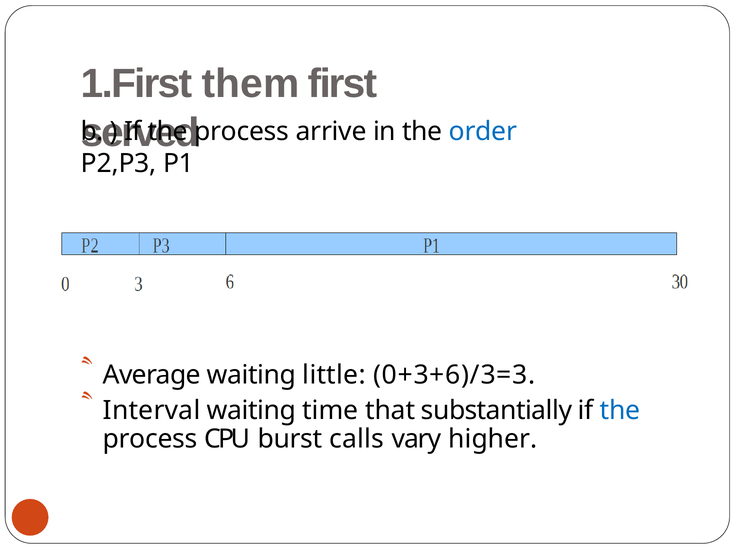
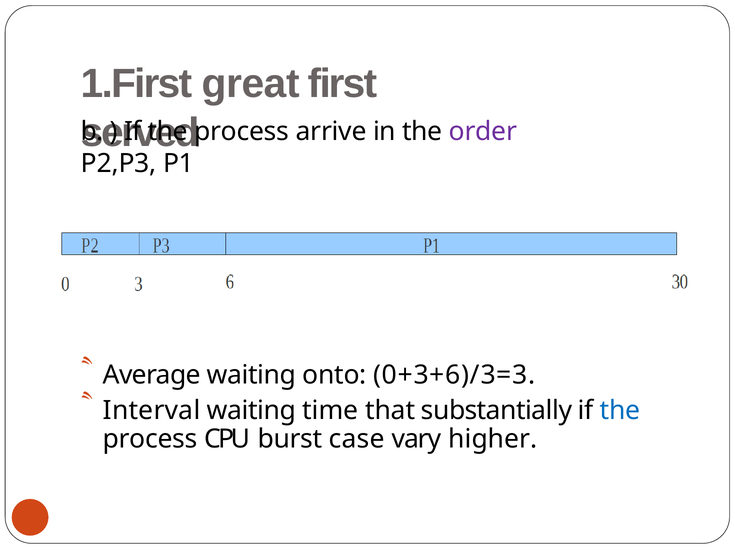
them: them -> great (251, 84)
order colour: blue -> purple (483, 132)
little: little -> onto (334, 375)
calls: calls -> case (357, 439)
